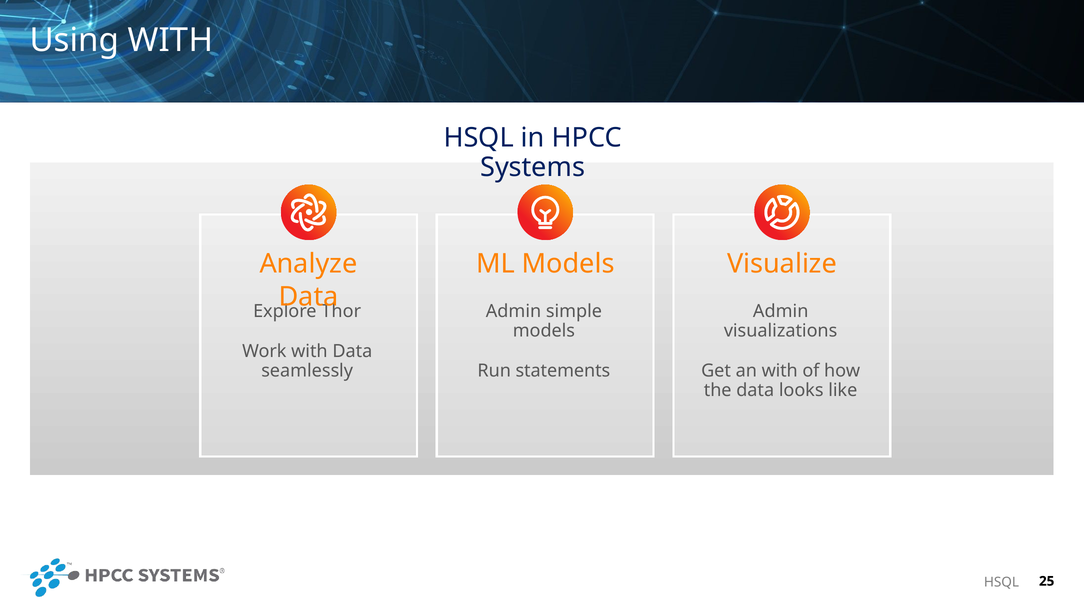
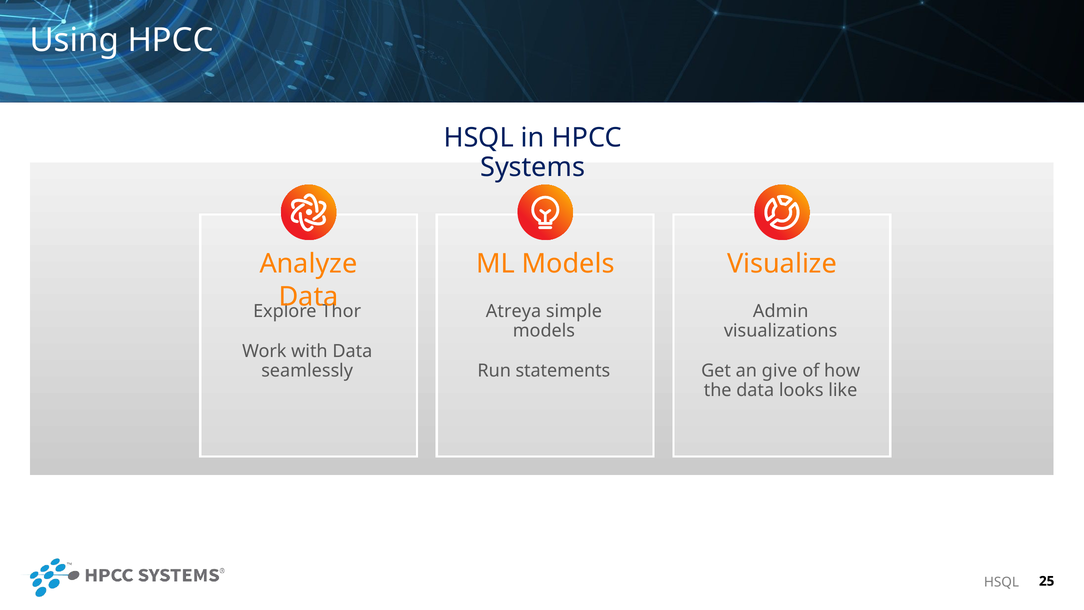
Using WITH: WITH -> HPCC (171, 40)
Admin: Admin -> Atreya (514, 311)
an with: with -> give (780, 371)
